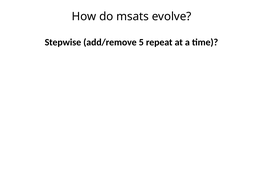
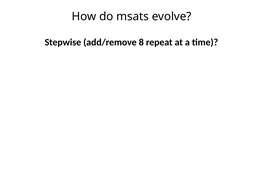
5: 5 -> 8 (141, 42)
